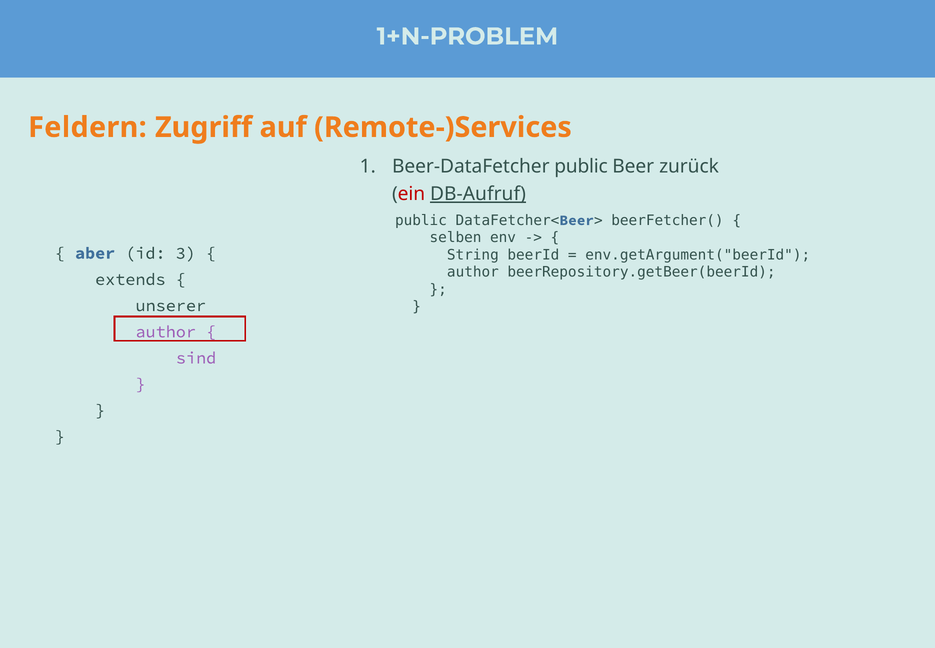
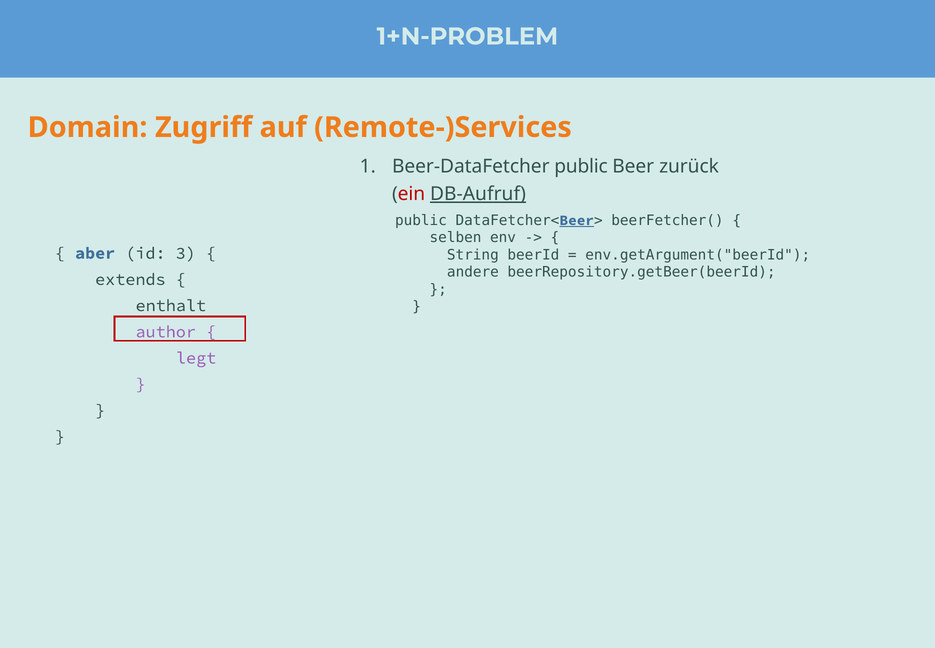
Feldern: Feldern -> Domain (88, 127)
Beer underline: none -> present (577, 220)
author: author -> andere (473, 272)
unserer: unserer -> enthalt (171, 305)
sind: sind -> legt (196, 358)
